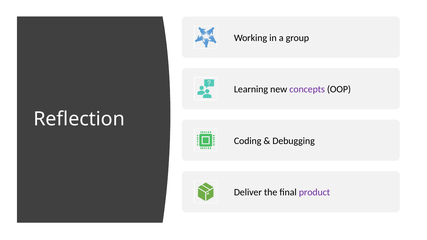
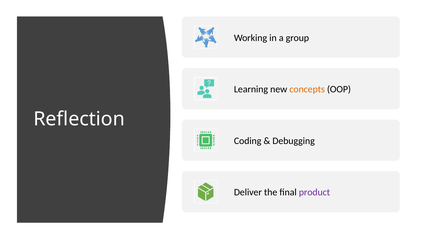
concepts colour: purple -> orange (307, 89)
